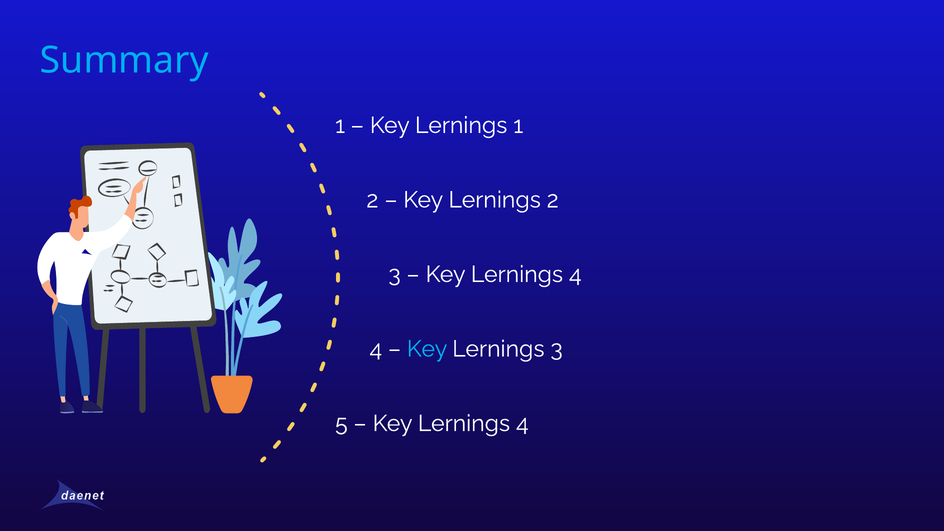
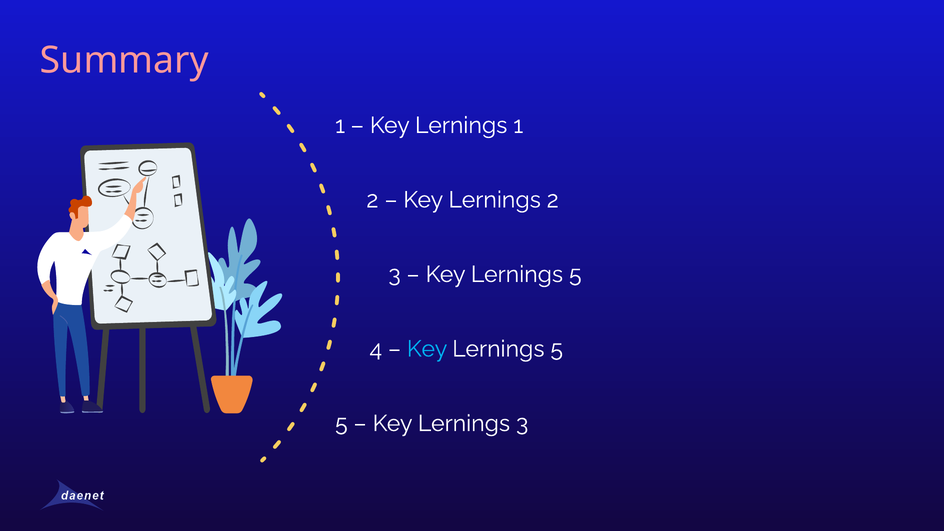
Summary colour: light blue -> pink (124, 60)
4: 4 -> 5 (575, 274)
3: 3 -> 5 (557, 349)
4: 4 -> 3 (522, 423)
